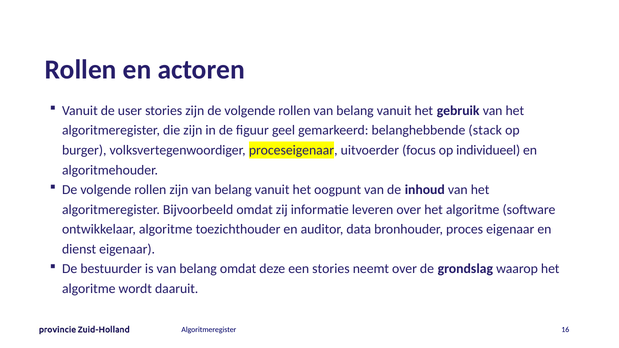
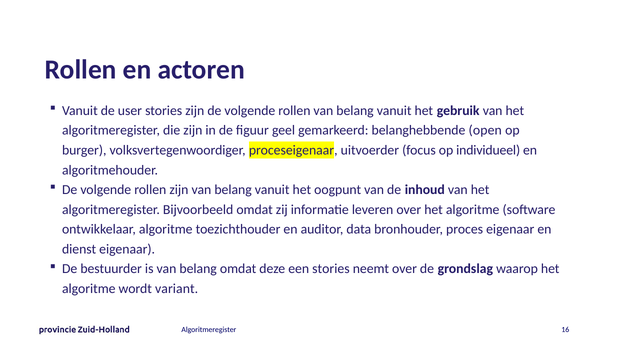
stack: stack -> open (485, 130)
daaruit: daaruit -> variant (177, 289)
